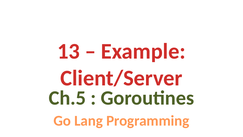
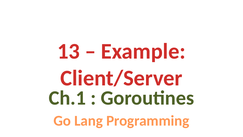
Ch.5: Ch.5 -> Ch.1 (67, 98)
